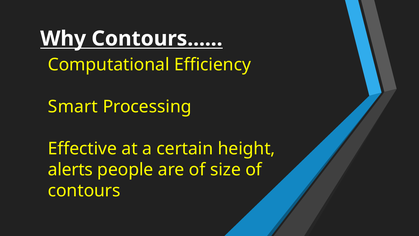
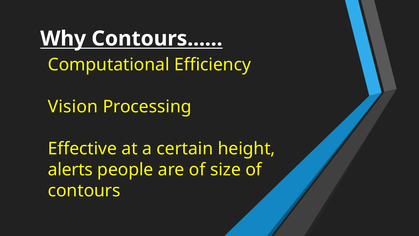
Smart: Smart -> Vision (73, 107)
